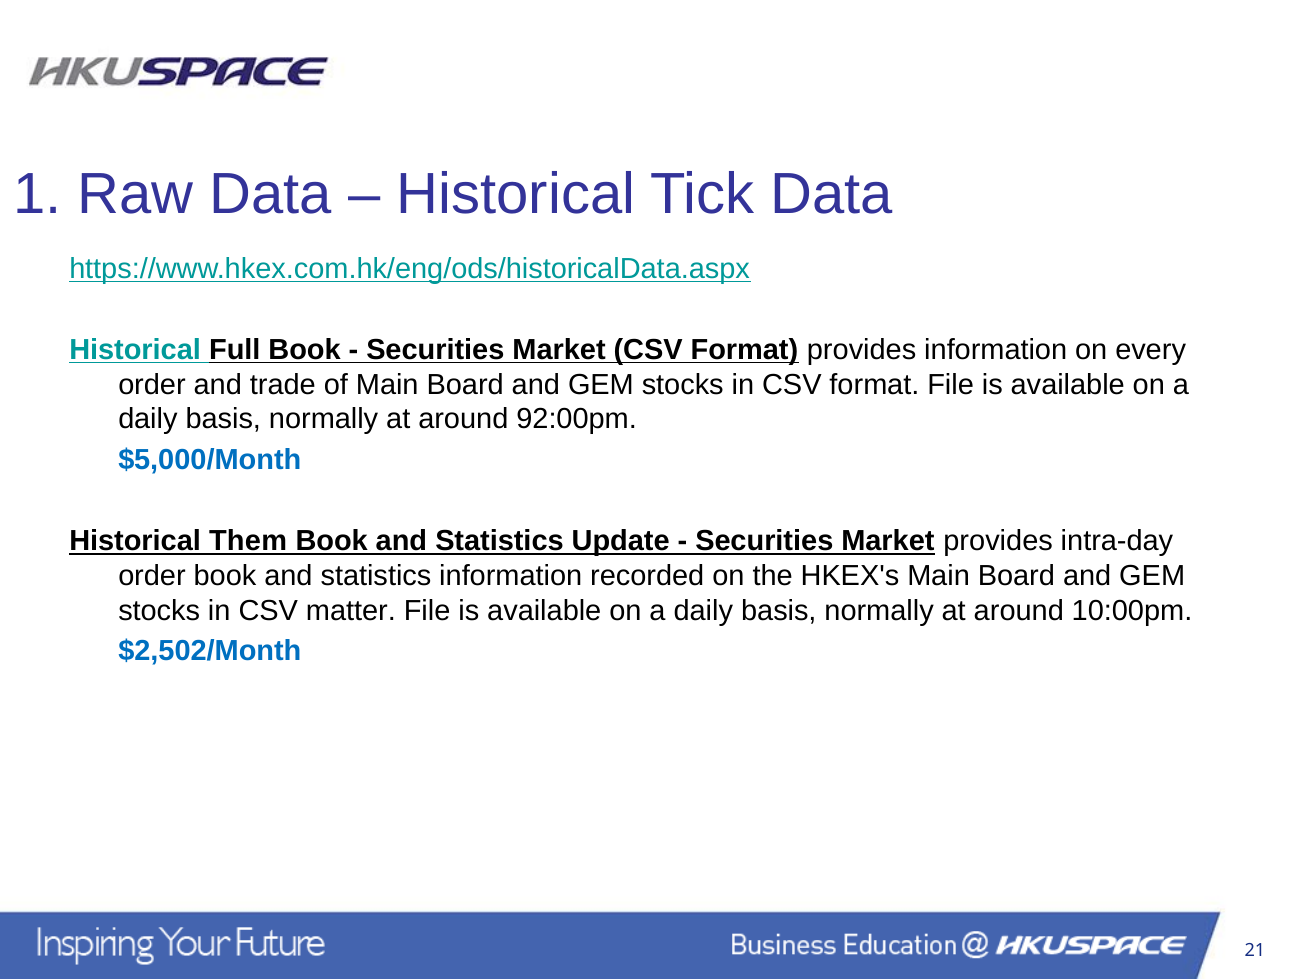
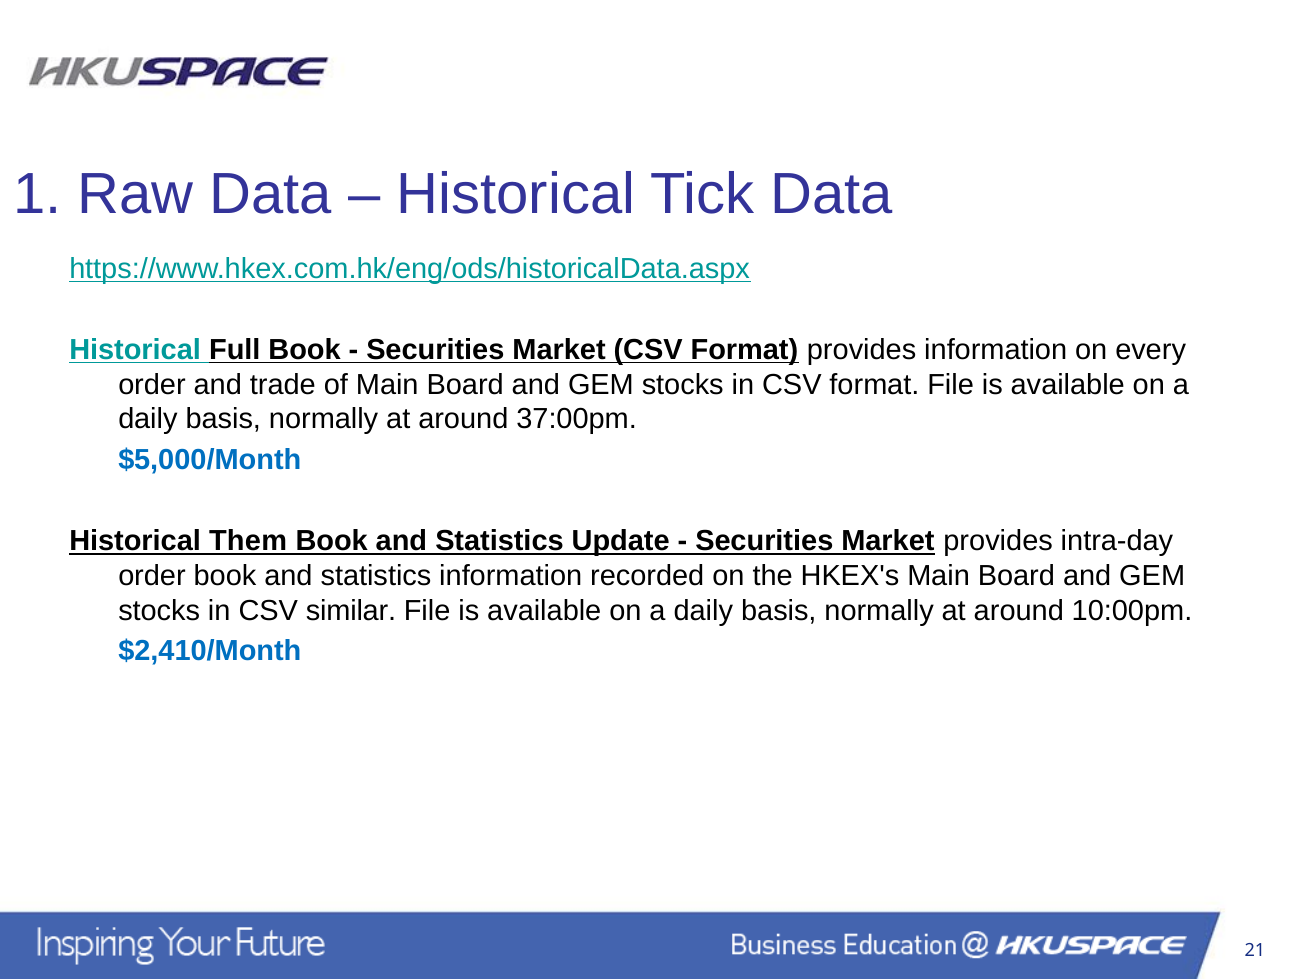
92:00pm: 92:00pm -> 37:00pm (577, 419)
matter: matter -> similar (351, 611)
$2,502/Month: $2,502/Month -> $2,410/Month (210, 651)
